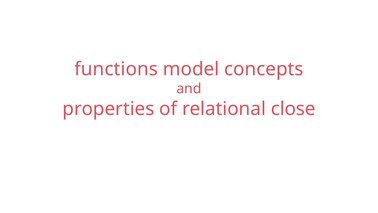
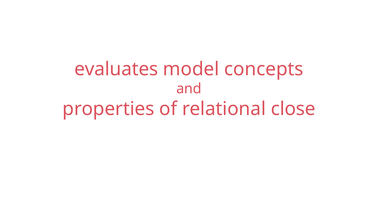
functions: functions -> evaluates (116, 69)
